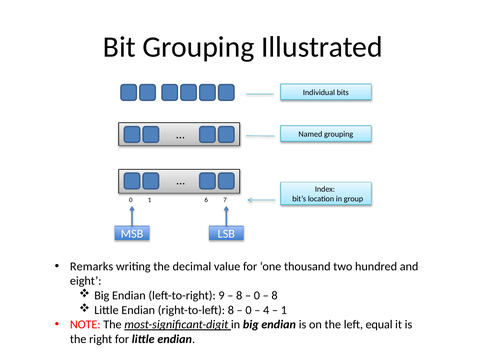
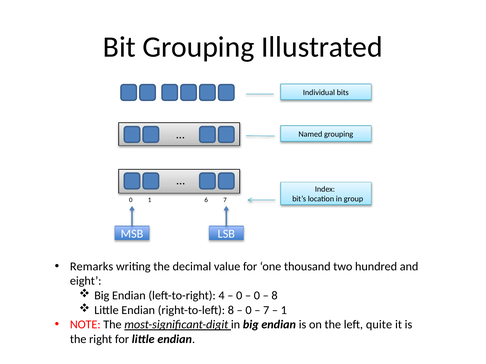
9: 9 -> 4 (222, 296)
8: 8 -> 0 (239, 296)
4: 4 -> 7 (266, 310)
equal: equal -> quite (379, 325)
